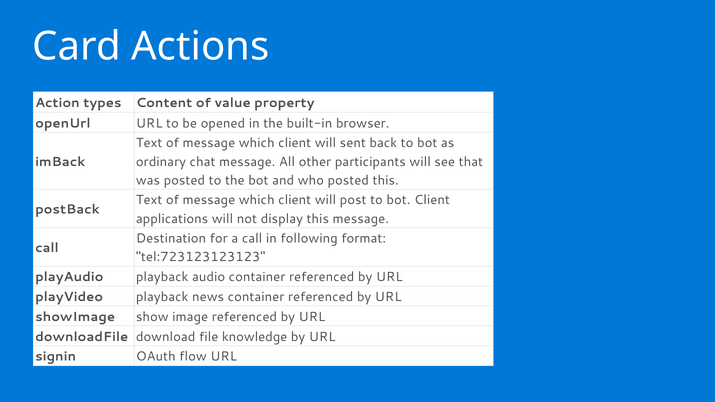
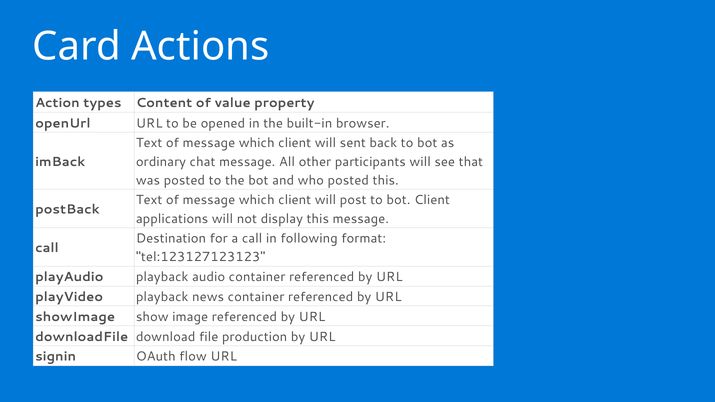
tel:723123123123: tel:723123123123 -> tel:123127123123 (201, 257)
knowledge: knowledge -> production (255, 337)
